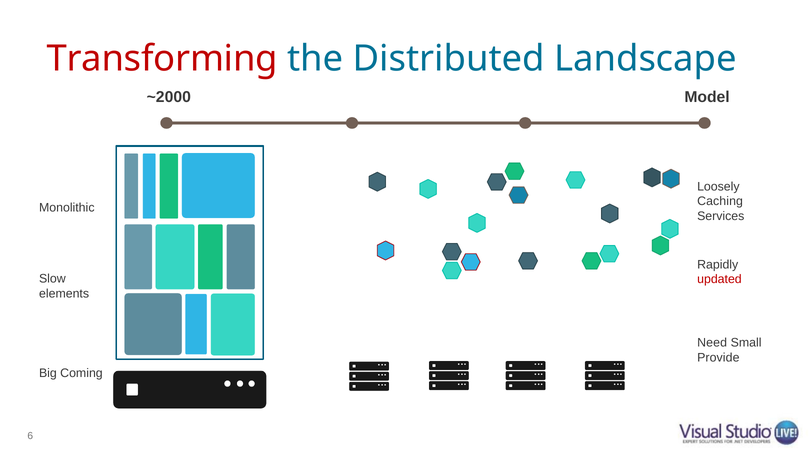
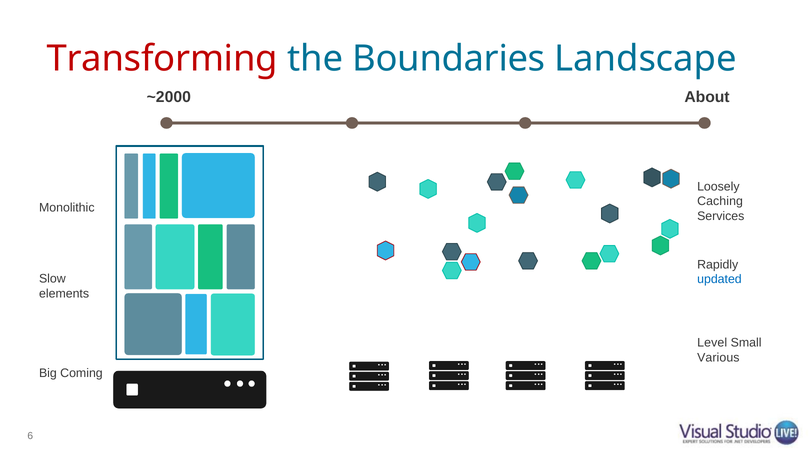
Distributed: Distributed -> Boundaries (449, 59)
Model: Model -> About (707, 97)
updated colour: red -> blue (719, 279)
Need: Need -> Level (712, 343)
Provide: Provide -> Various (718, 358)
